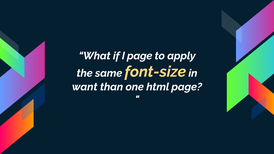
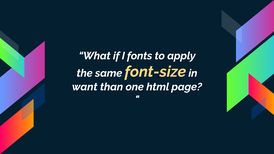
I page: page -> fonts (140, 56)
